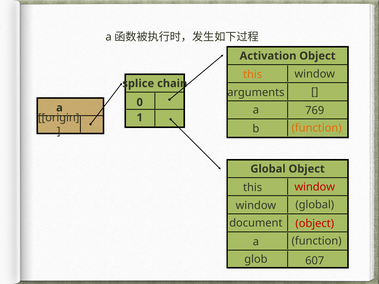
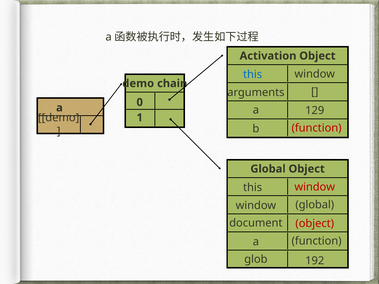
this colour: orange -> blue (253, 74)
splice: splice -> demo (138, 84)
769: 769 -> 129 (315, 111)
origin: origin -> demo (59, 118)
function colour: orange -> red (317, 128)
607: 607 -> 192 (315, 261)
